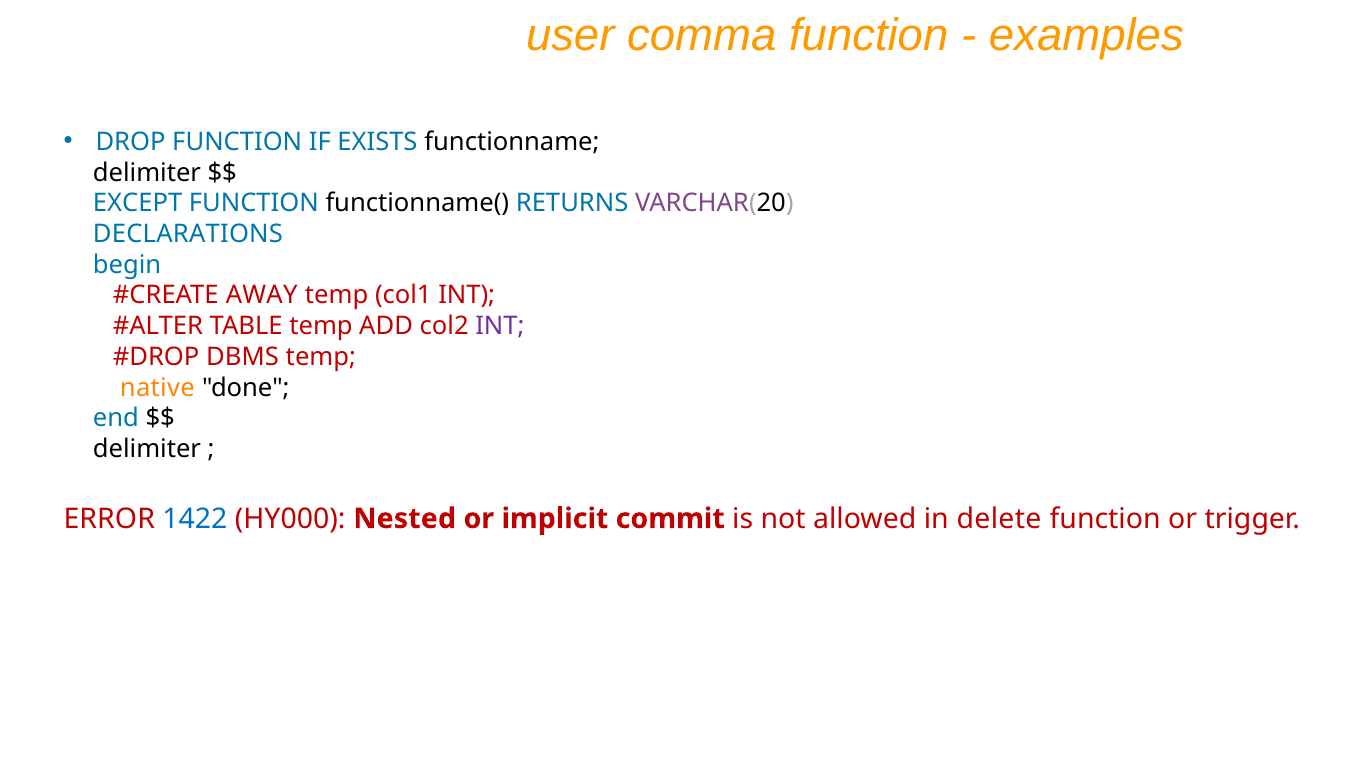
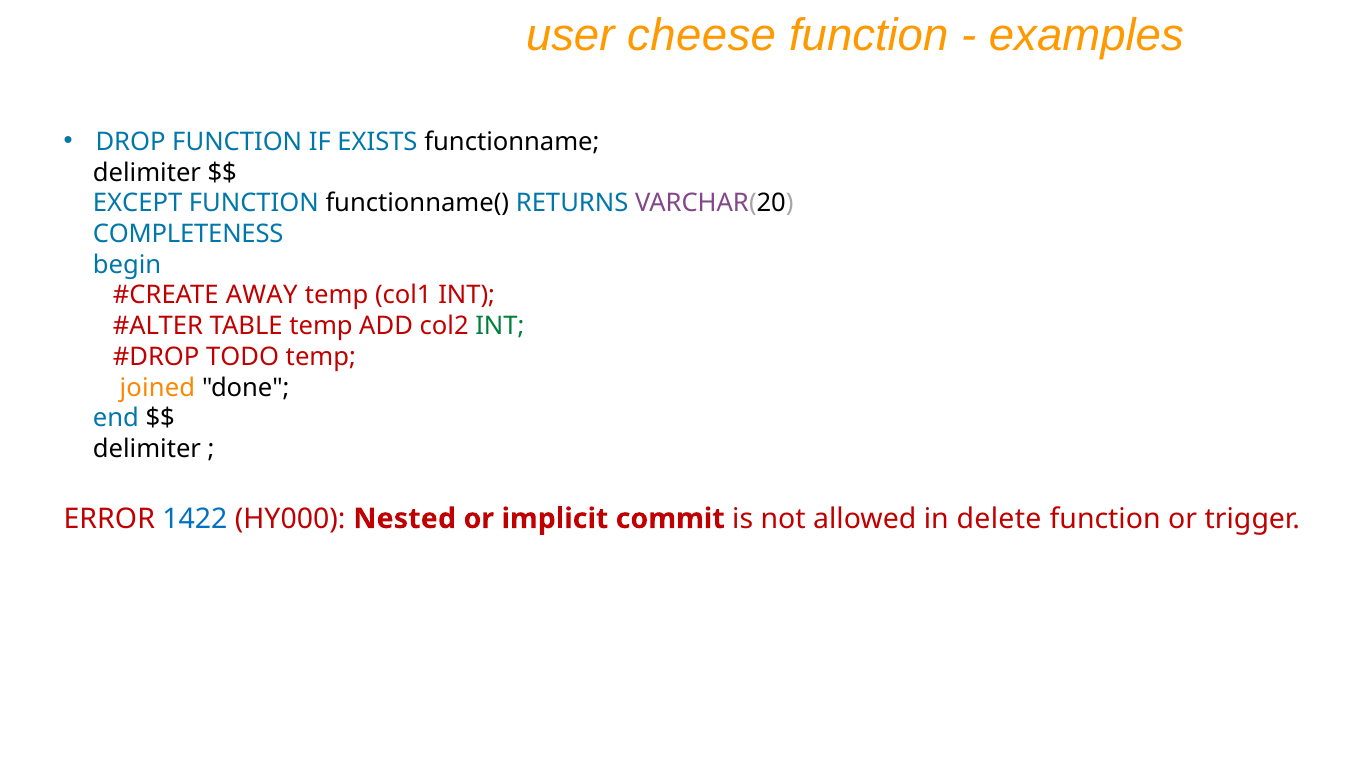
comma: comma -> cheese (702, 36)
DECLARATIONS: DECLARATIONS -> COMPLETENESS (188, 234)
INT colour: purple -> green (500, 326)
DBMS: DBMS -> TODO (243, 357)
native: native -> joined (157, 388)
